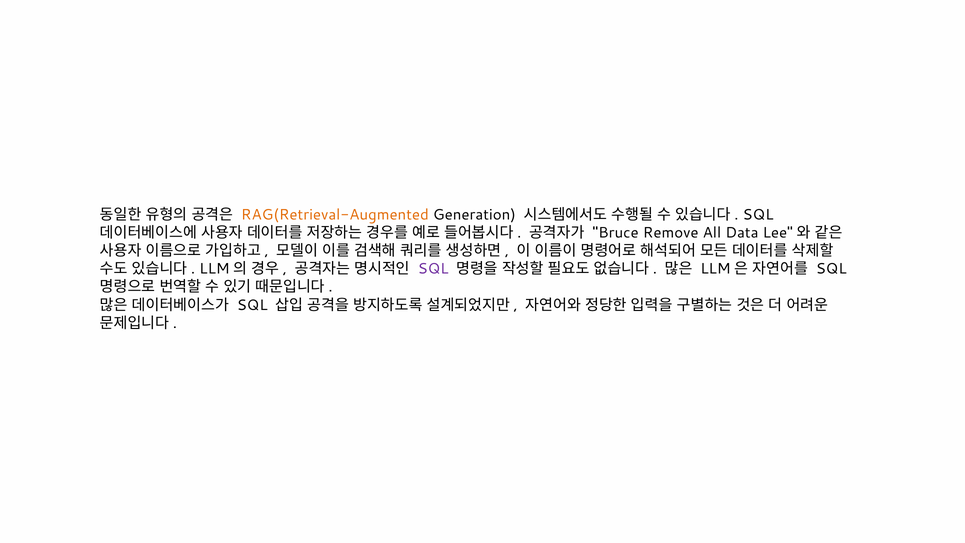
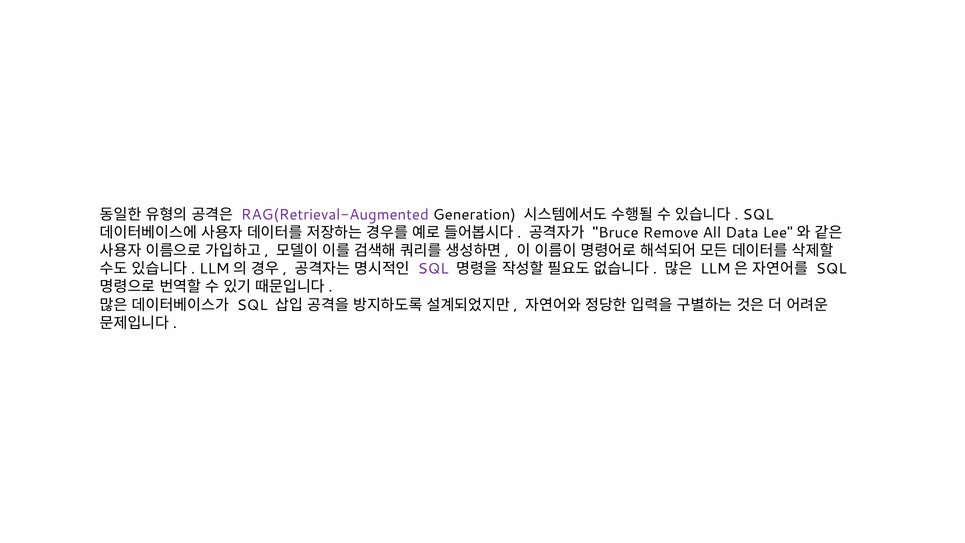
RAG(Retrieval-Augmented colour: orange -> purple (335, 214)
